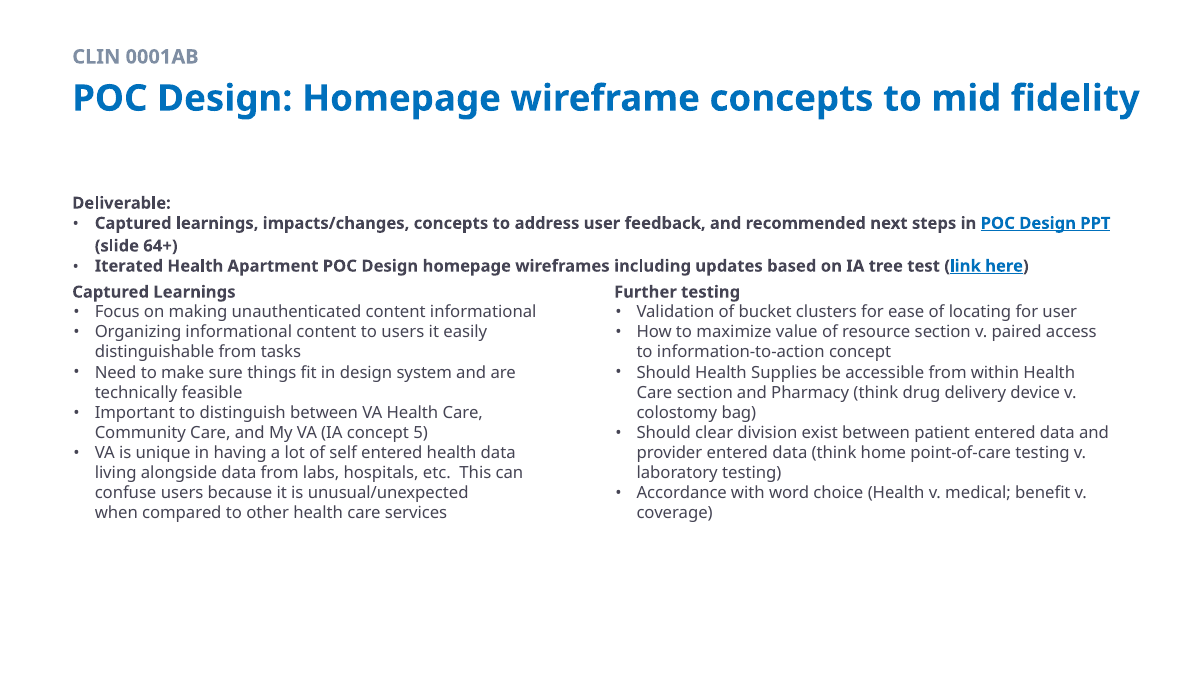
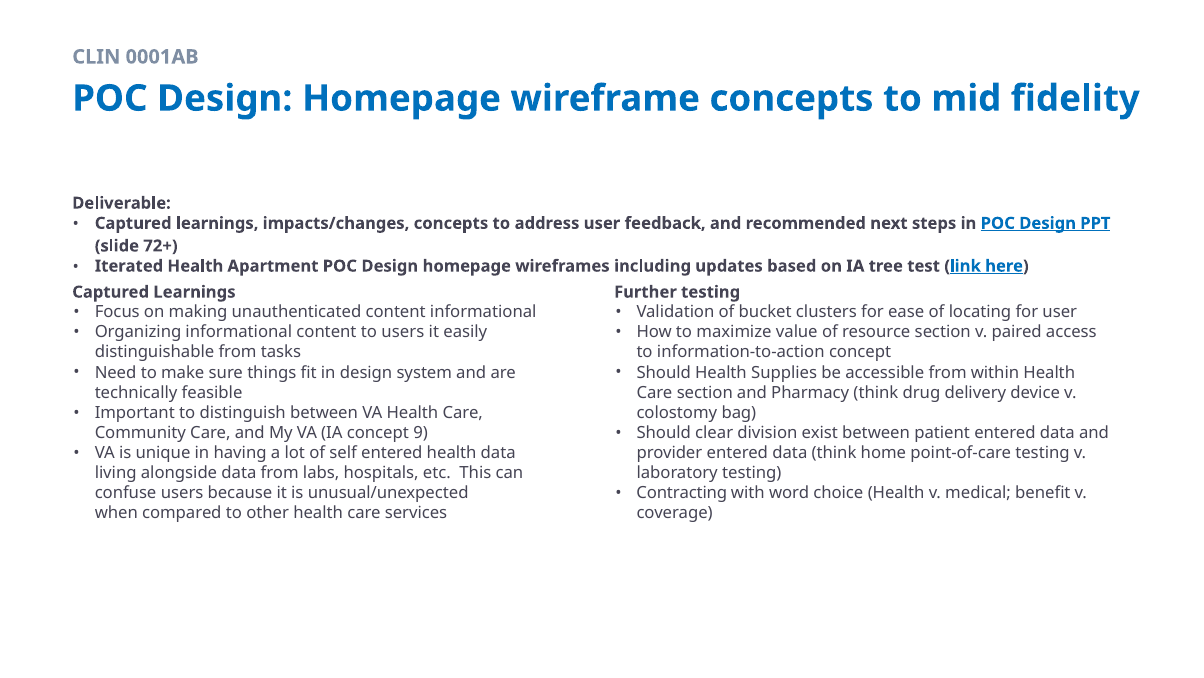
64+: 64+ -> 72+ (160, 246)
5: 5 -> 9 (421, 432)
Accordance: Accordance -> Contracting (682, 493)
